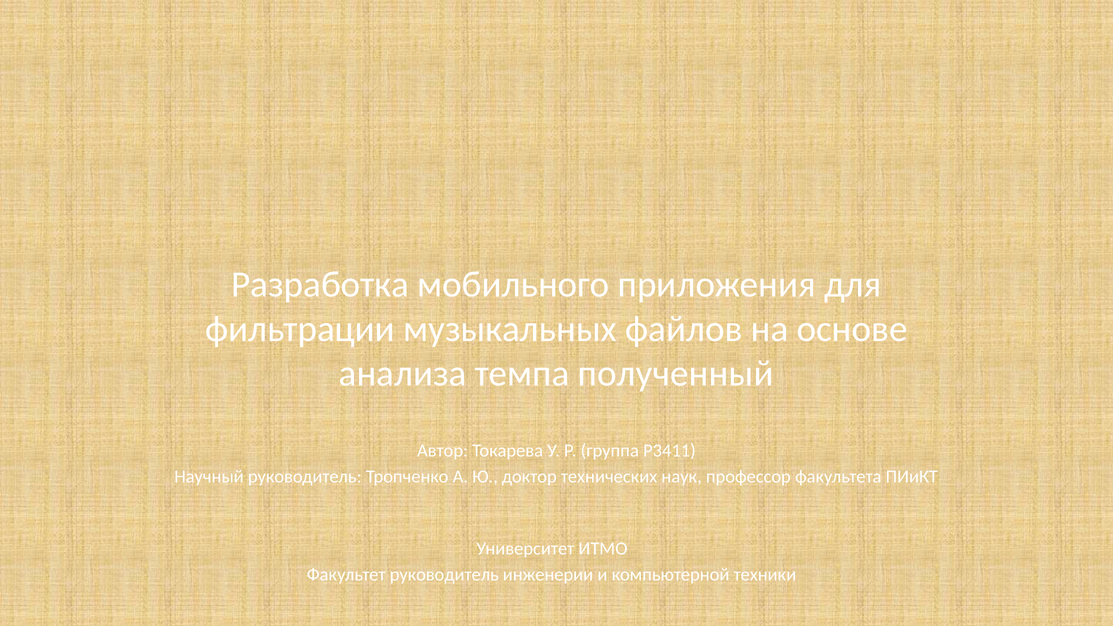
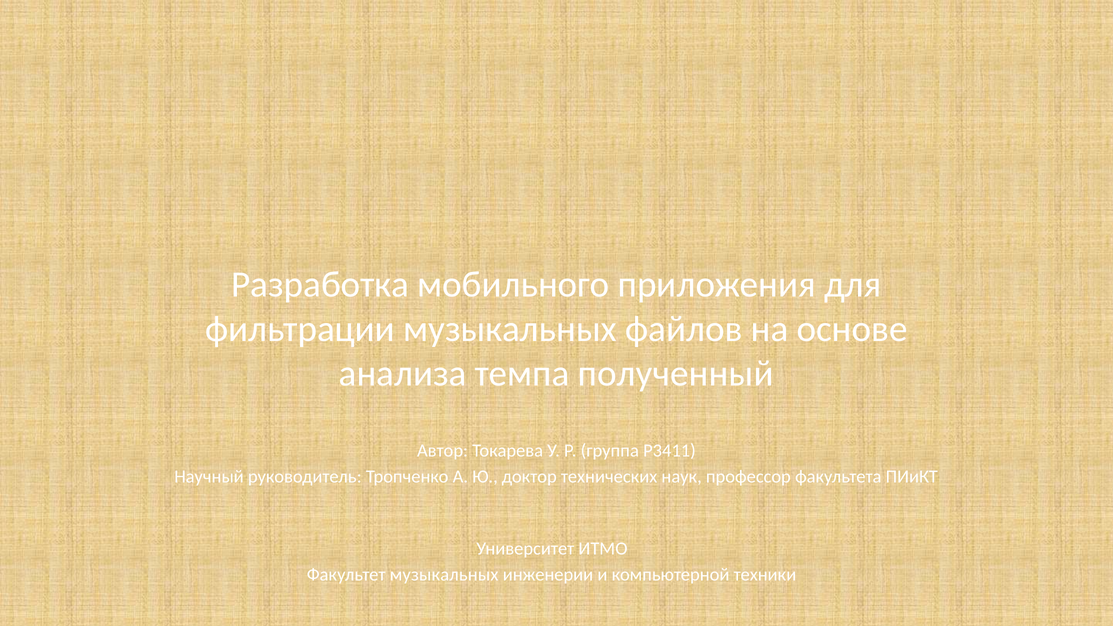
Факультет руководитель: руководитель -> музыкальных (444, 575)
